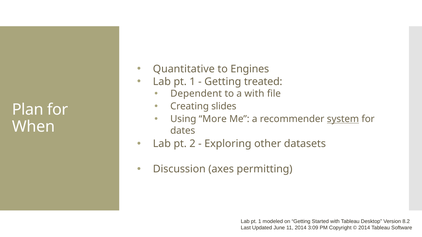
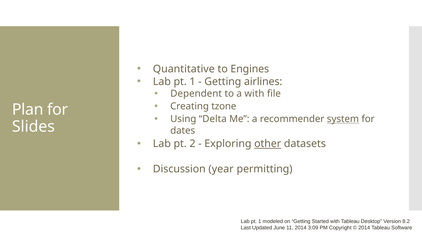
treated: treated -> airlines (263, 82)
slides: slides -> tzone (224, 107)
More: More -> Delta (213, 119)
When: When -> Slides (33, 127)
other underline: none -> present (268, 144)
axes: axes -> year (221, 169)
